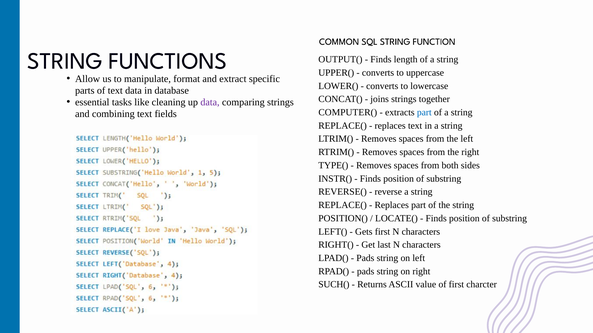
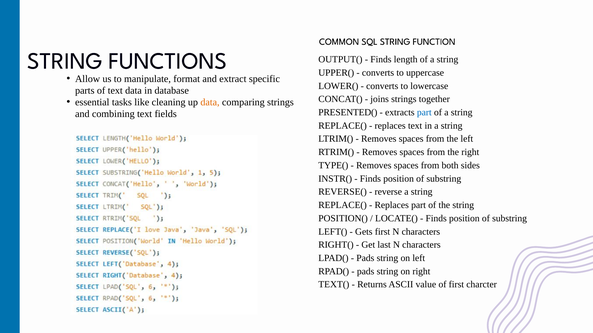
data colour: purple -> orange (210, 102)
COMPUTER(: COMPUTER( -> PRESENTED( (348, 113)
SUCH(: SUCH( -> TEXT( (334, 285)
